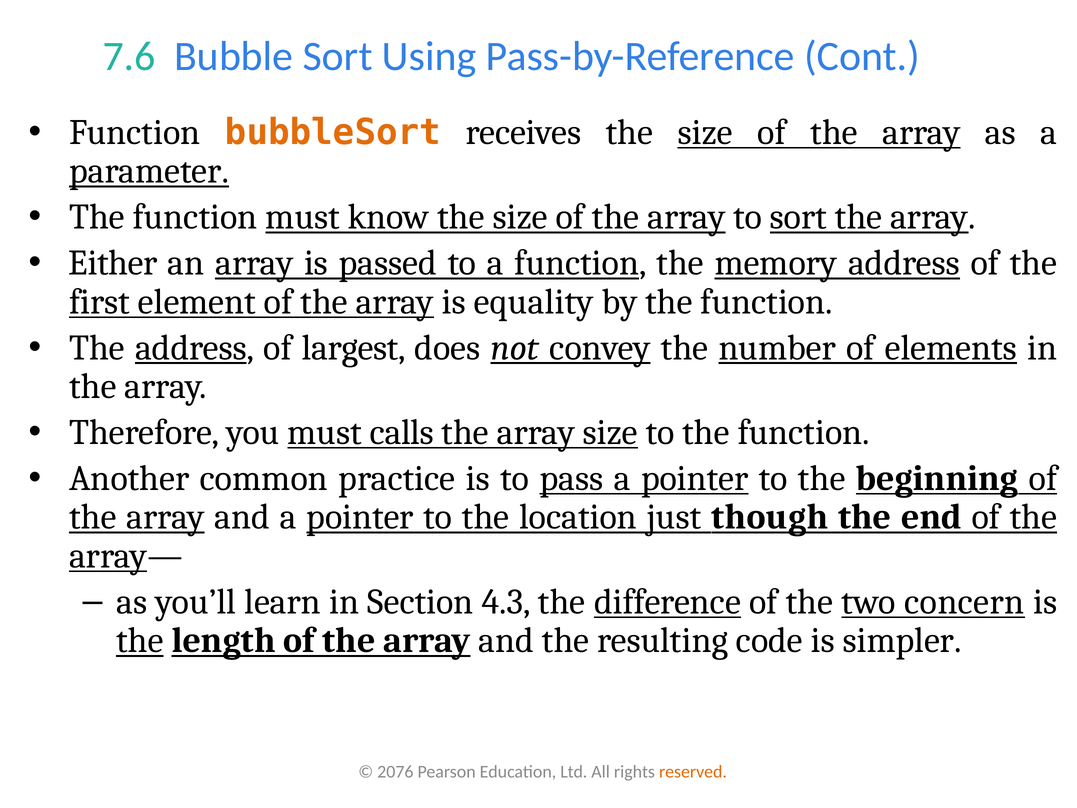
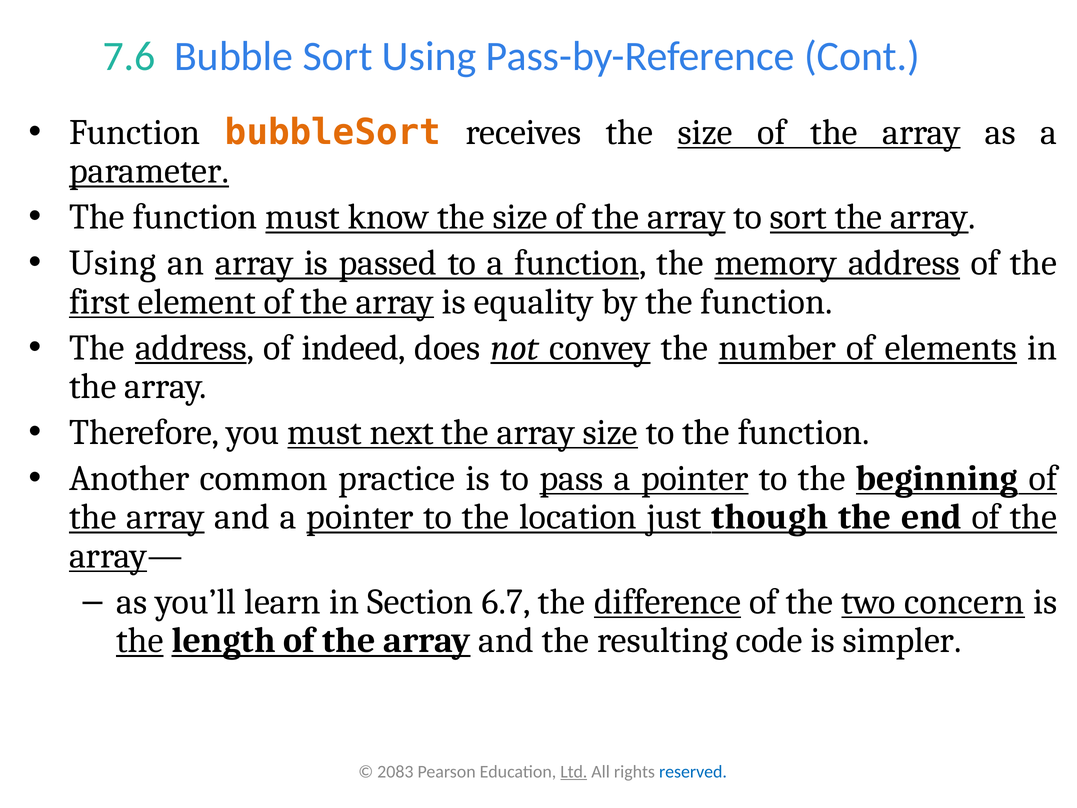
Either: Either -> Using (113, 263)
largest: largest -> indeed (354, 348)
calls: calls -> next (402, 432)
4.3: 4.3 -> 6.7 (506, 602)
2076: 2076 -> 2083 (395, 771)
Ltd underline: none -> present (574, 771)
reserved colour: orange -> blue (693, 771)
